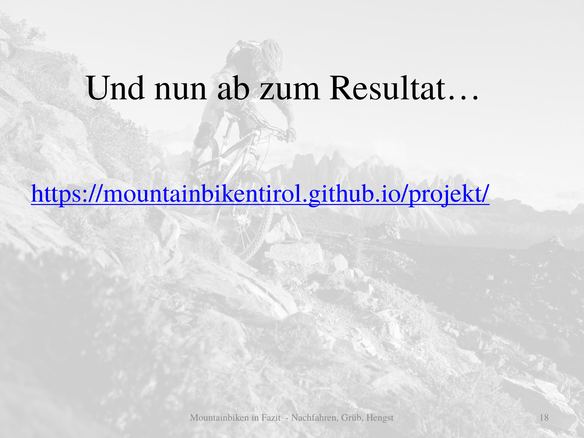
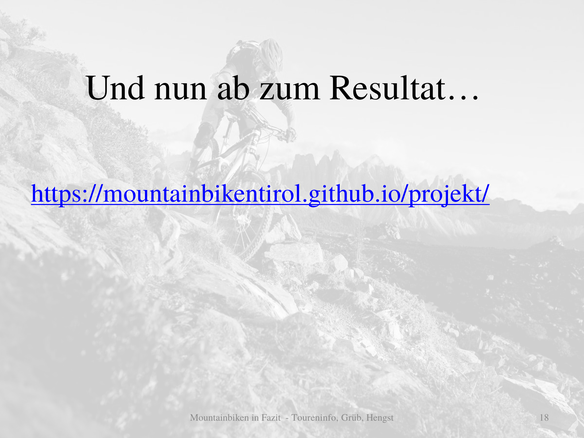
Nachfahren: Nachfahren -> Toureninfo (315, 418)
